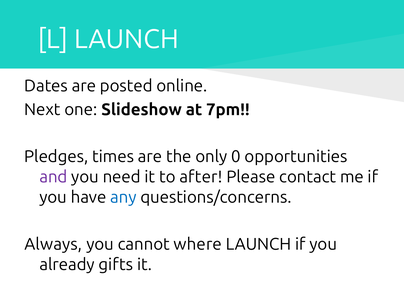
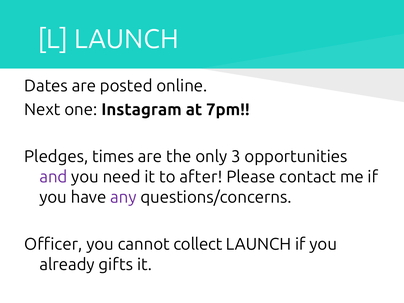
Slideshow: Slideshow -> Instagram (141, 110)
0: 0 -> 3 (236, 157)
any colour: blue -> purple (123, 197)
Always: Always -> Officer (53, 244)
where: where -> collect (198, 244)
